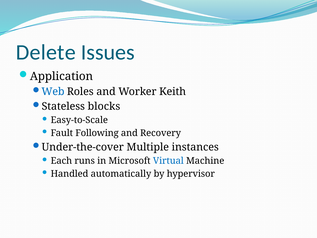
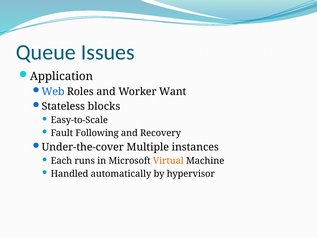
Delete: Delete -> Queue (46, 52)
Keith: Keith -> Want (173, 92)
Virtual colour: blue -> orange (168, 161)
